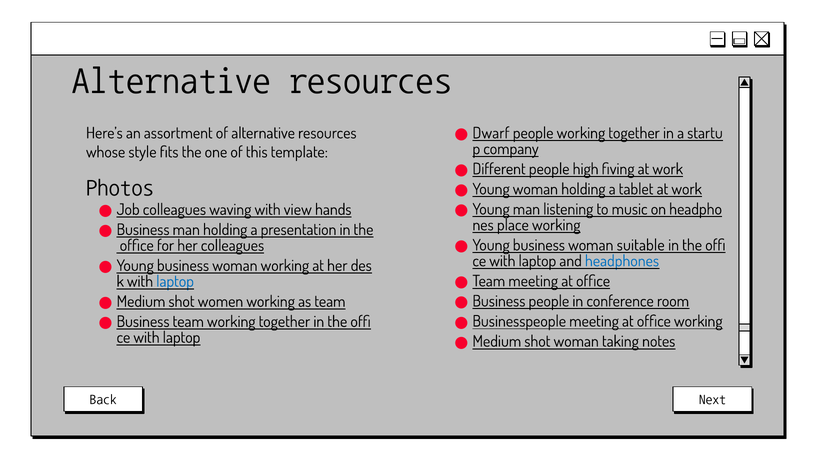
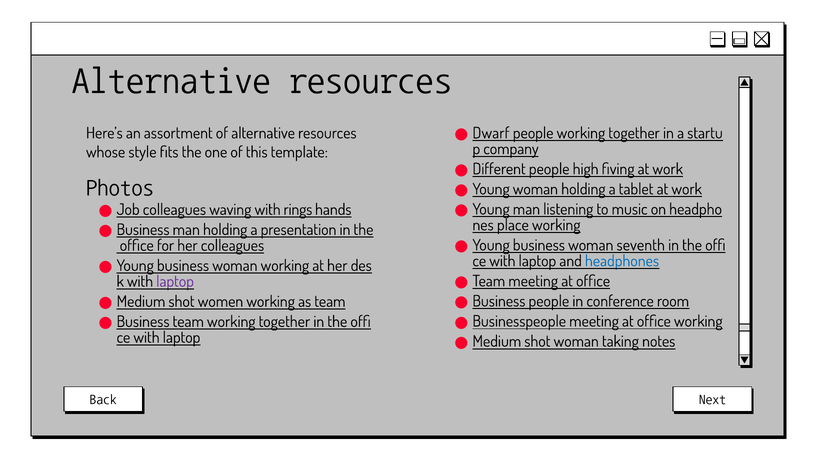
view: view -> rings (298, 210)
suitable: suitable -> seventh (641, 245)
laptop colour: blue -> purple (175, 282)
